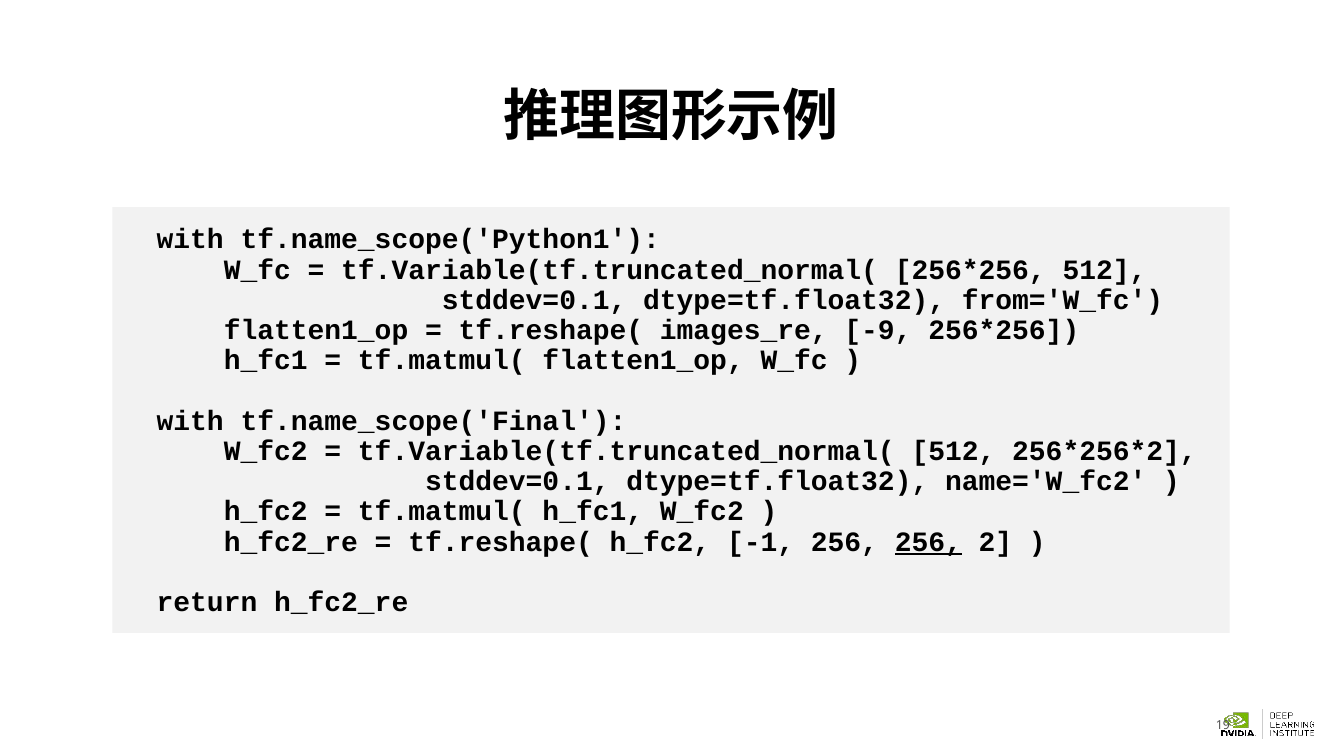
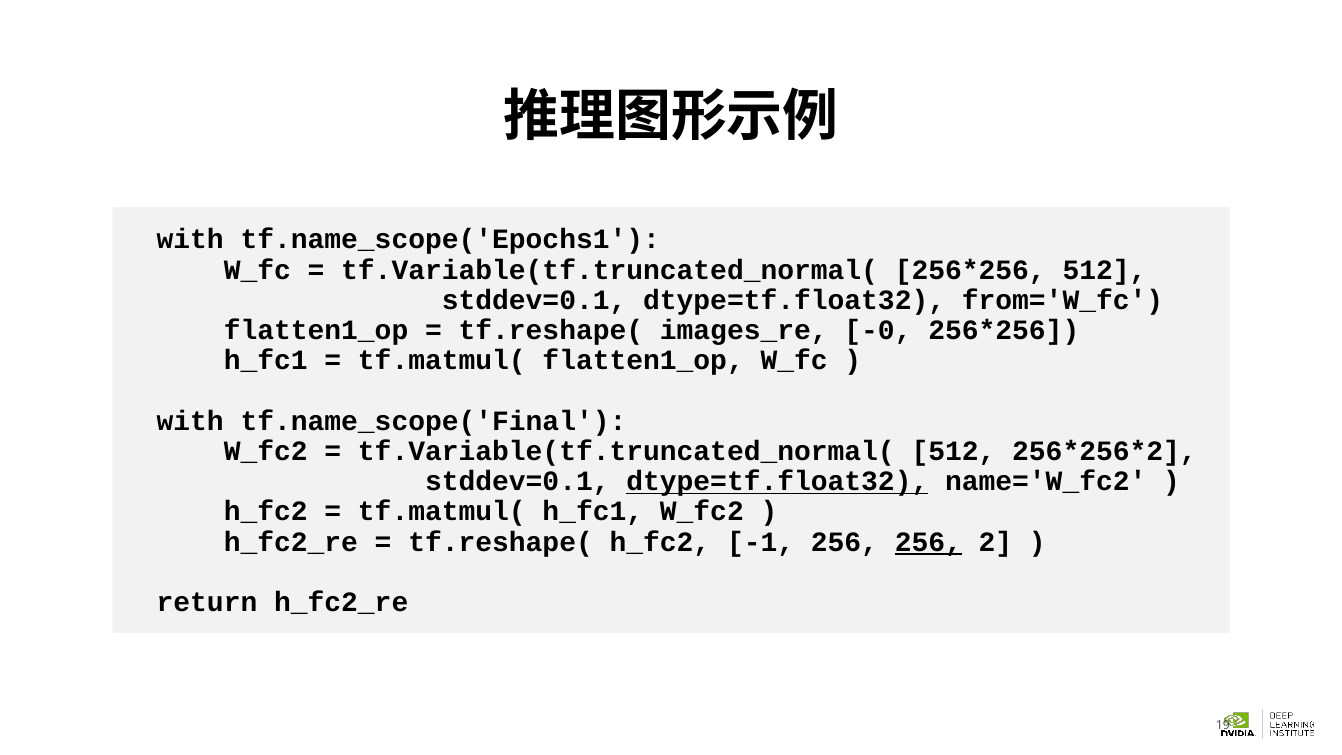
tf.name_scope('Python1: tf.name_scope('Python1 -> tf.name_scope('Epochs1 (450, 240)
-9: -9 -> -0 (878, 330)
dtype=tf.float32 underline: none -> present (777, 481)
